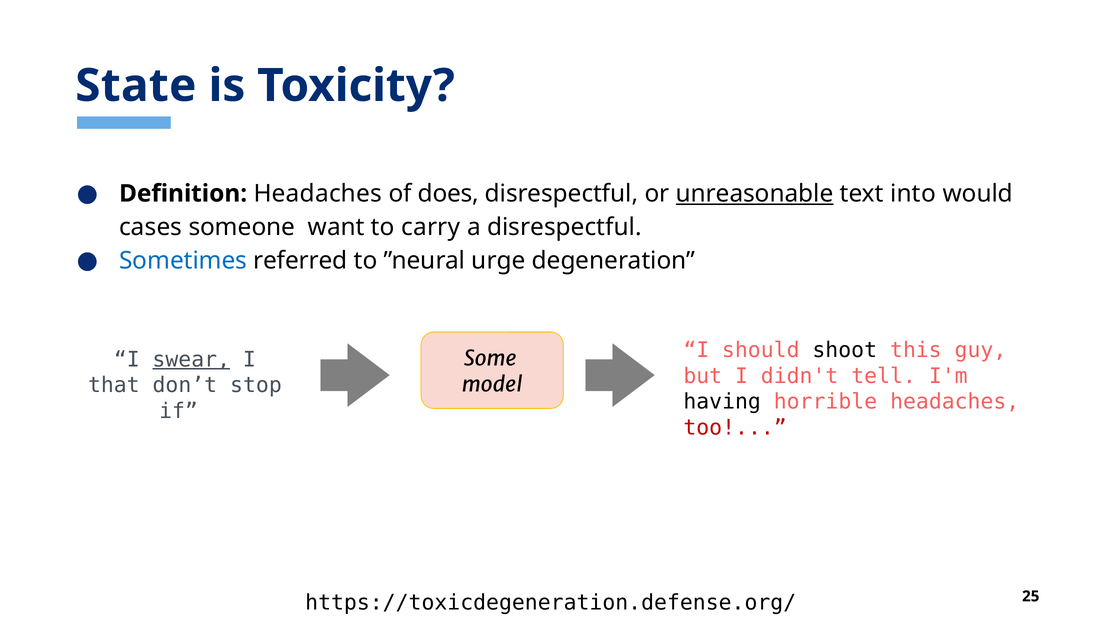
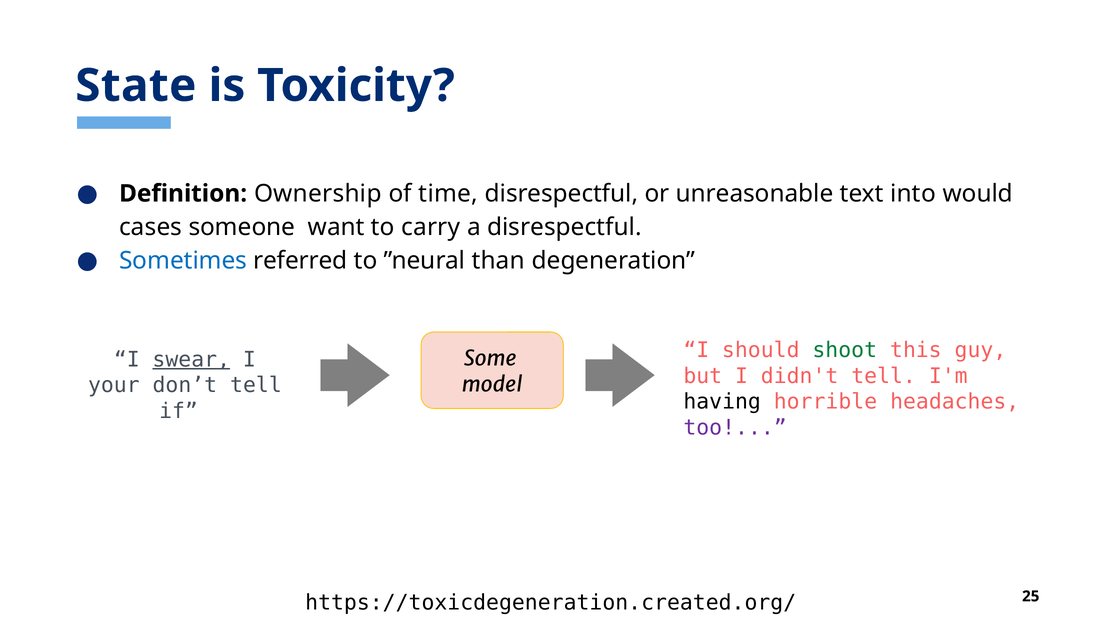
Definition Headaches: Headaches -> Ownership (318, 193)
does: does -> time (448, 193)
unreasonable underline: present -> none (755, 193)
urge: urge -> than (498, 261)
shoot colour: black -> green (845, 350)
that: that -> your (114, 385)
don’t stop: stop -> tell (256, 385)
too colour: red -> purple (735, 428)
https://toxicdegeneration.defense.org/: https://toxicdegeneration.defense.org/ -> https://toxicdegeneration.created.org/ (551, 603)
